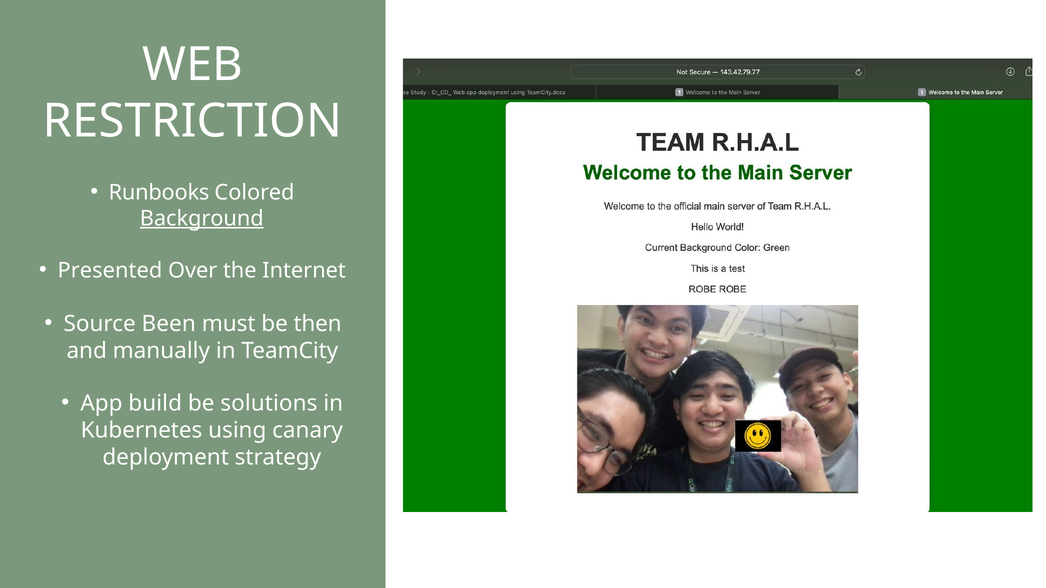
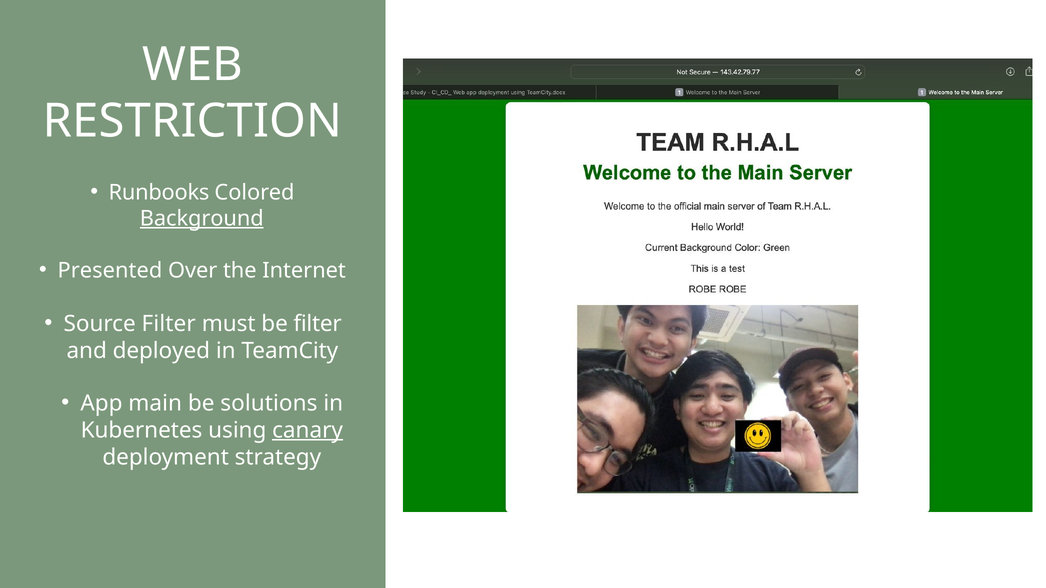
Source Been: Been -> Filter (169, 324)
be then: then -> filter (318, 324)
manually: manually -> deployed (161, 351)
build: build -> main (155, 403)
canary underline: none -> present (308, 431)
